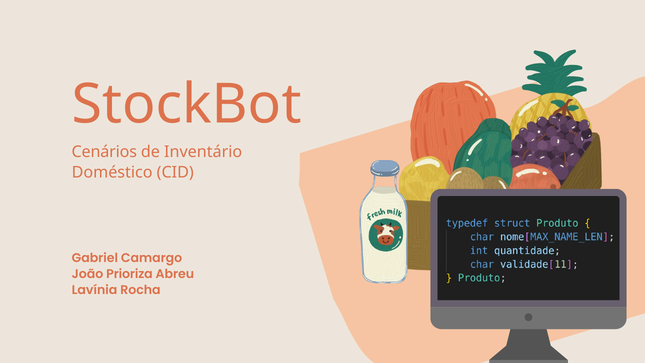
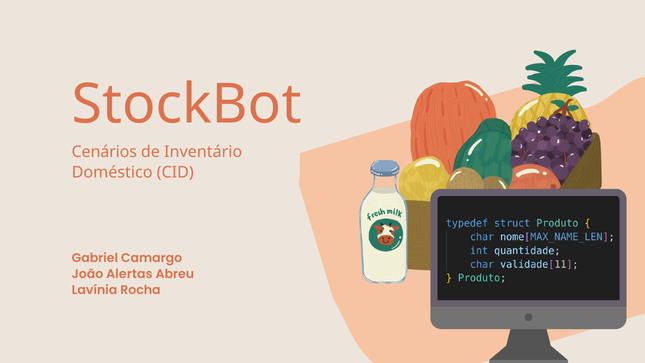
Prioriza: Prioriza -> Alertas (129, 274)
